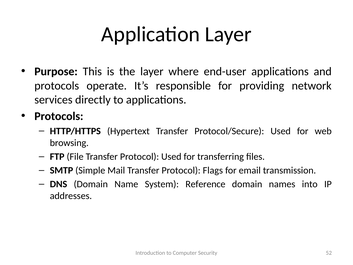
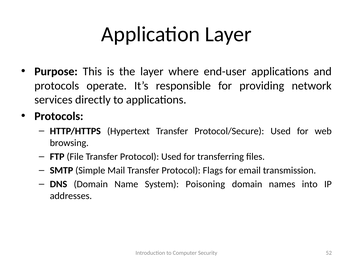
Reference: Reference -> Poisoning (205, 184)
